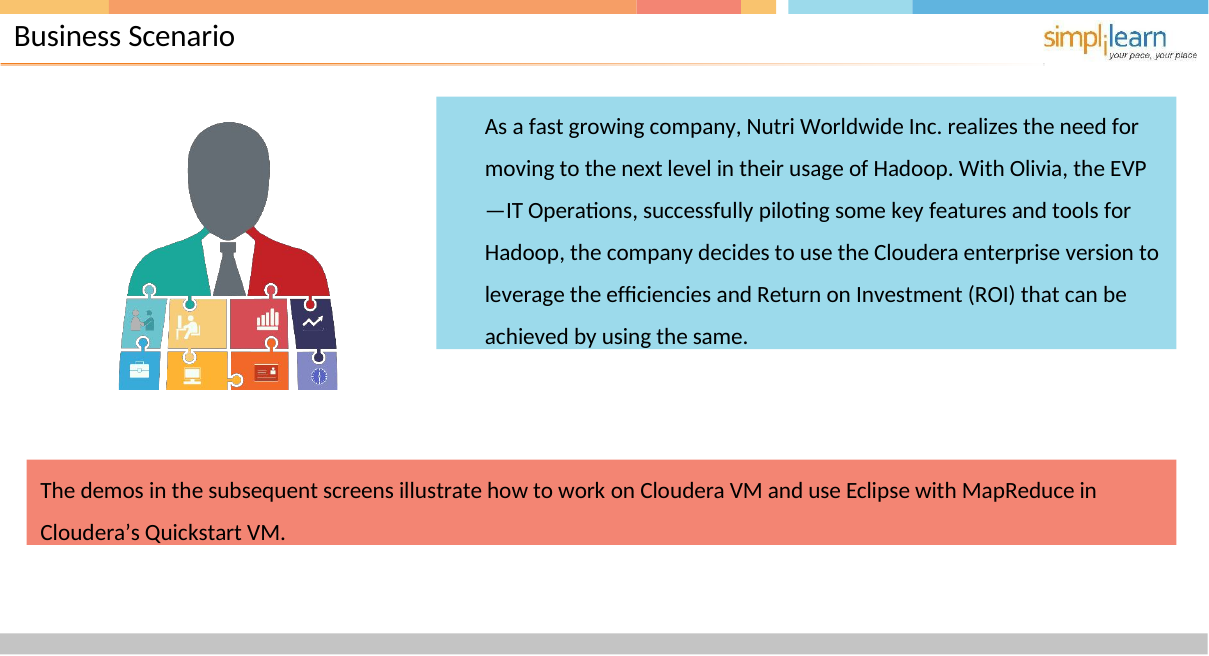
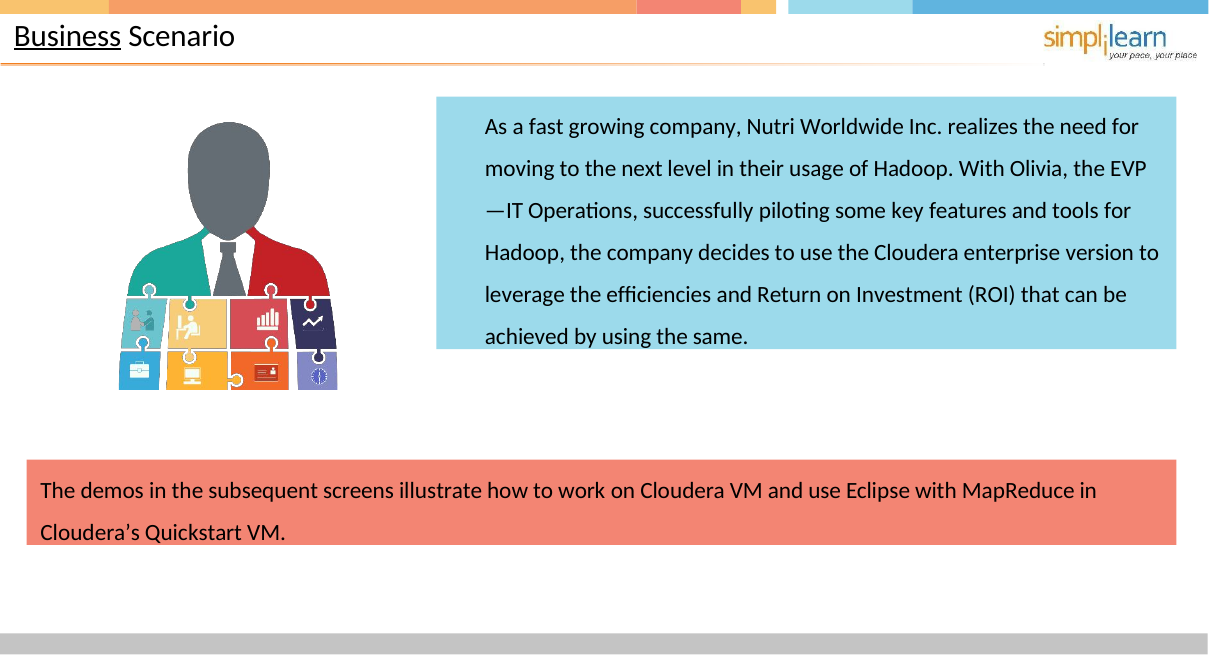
Business underline: none -> present (68, 36)
